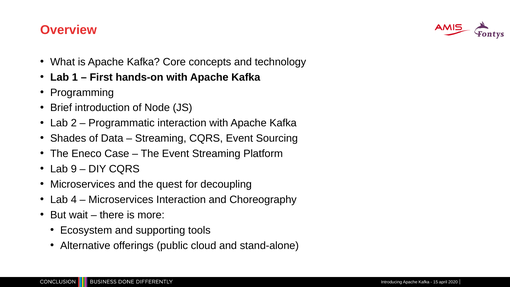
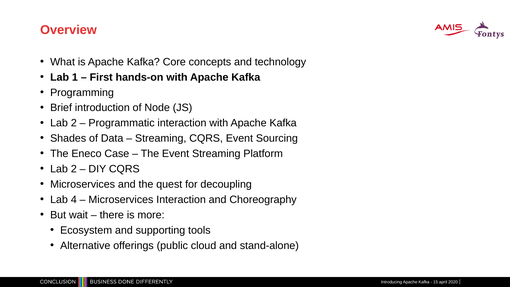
9: 9 -> 2 (74, 169)
